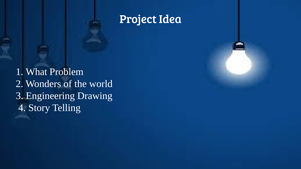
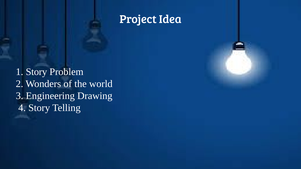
1 What: What -> Story (36, 72)
